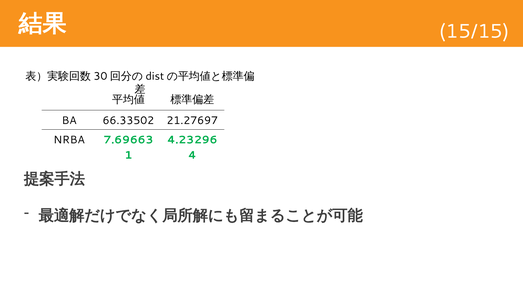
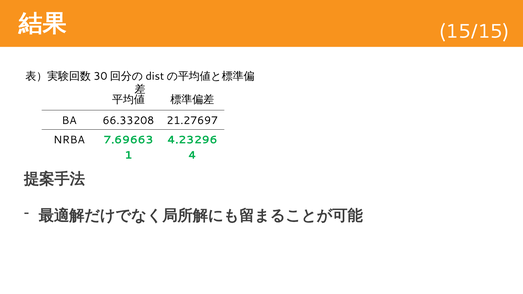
66.33502: 66.33502 -> 66.33208 (128, 121)
